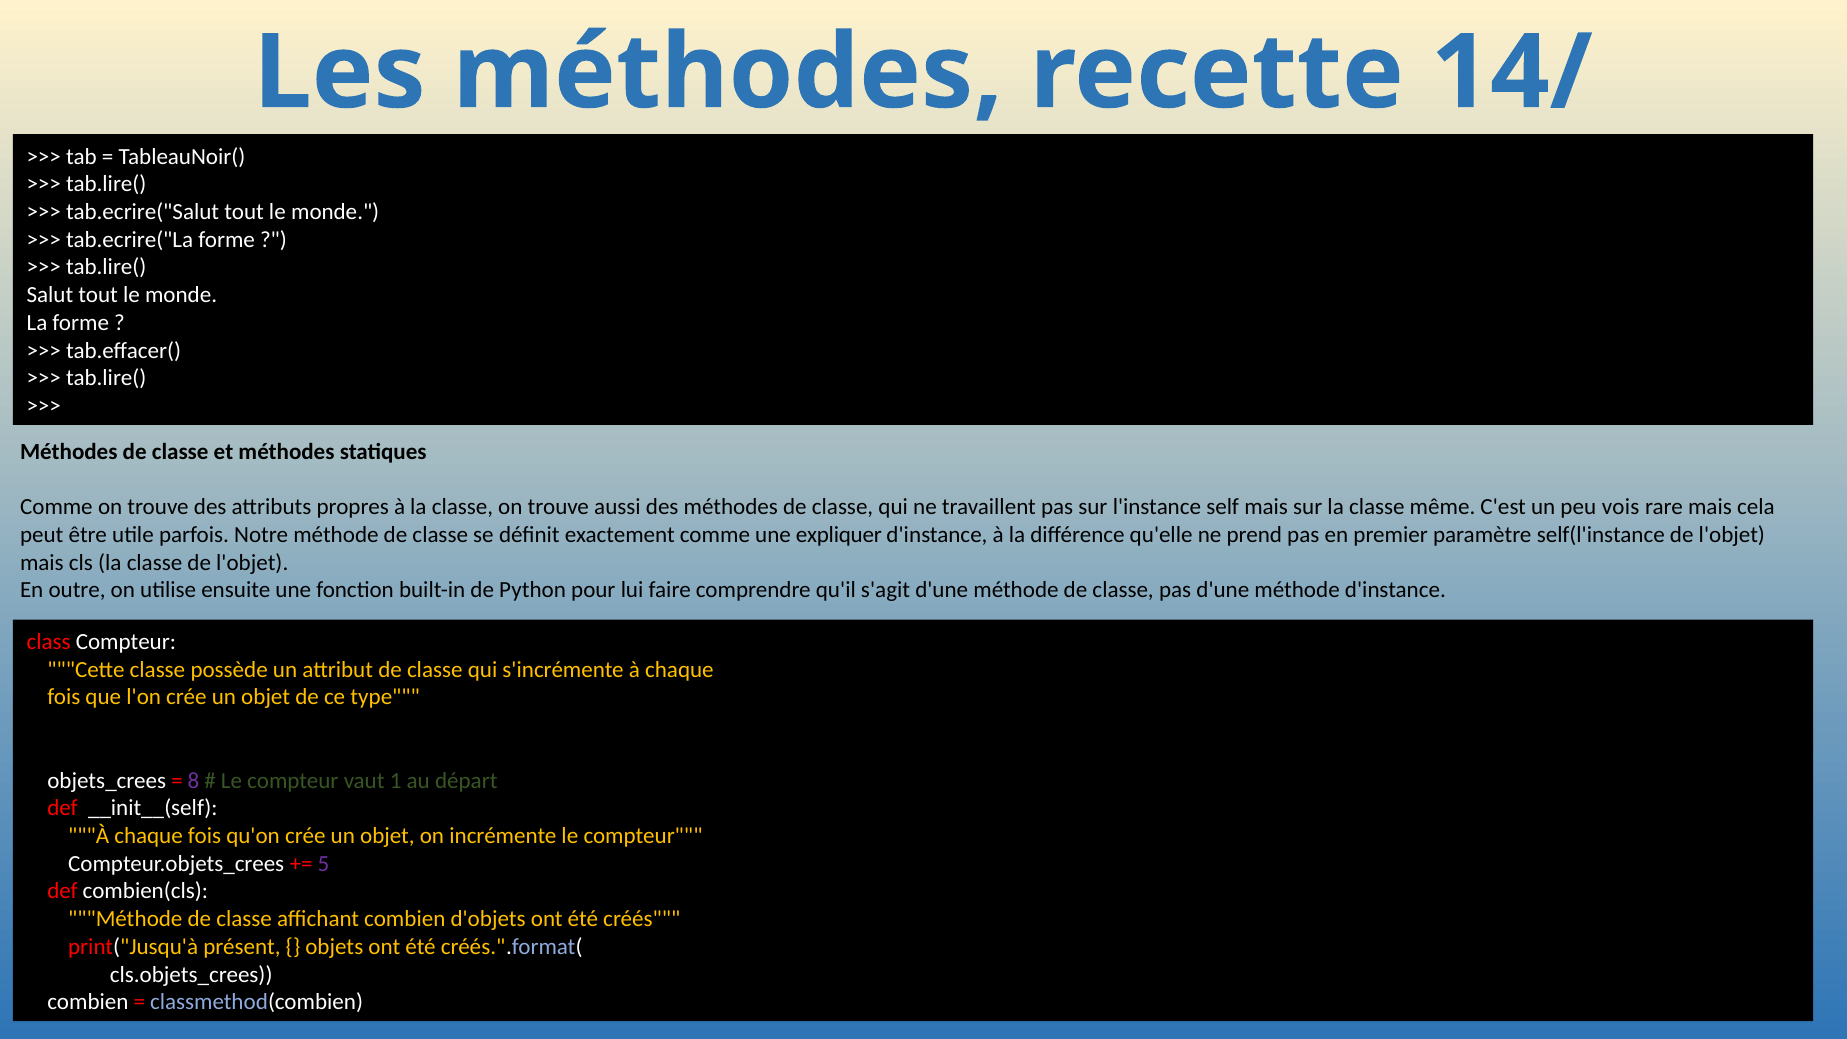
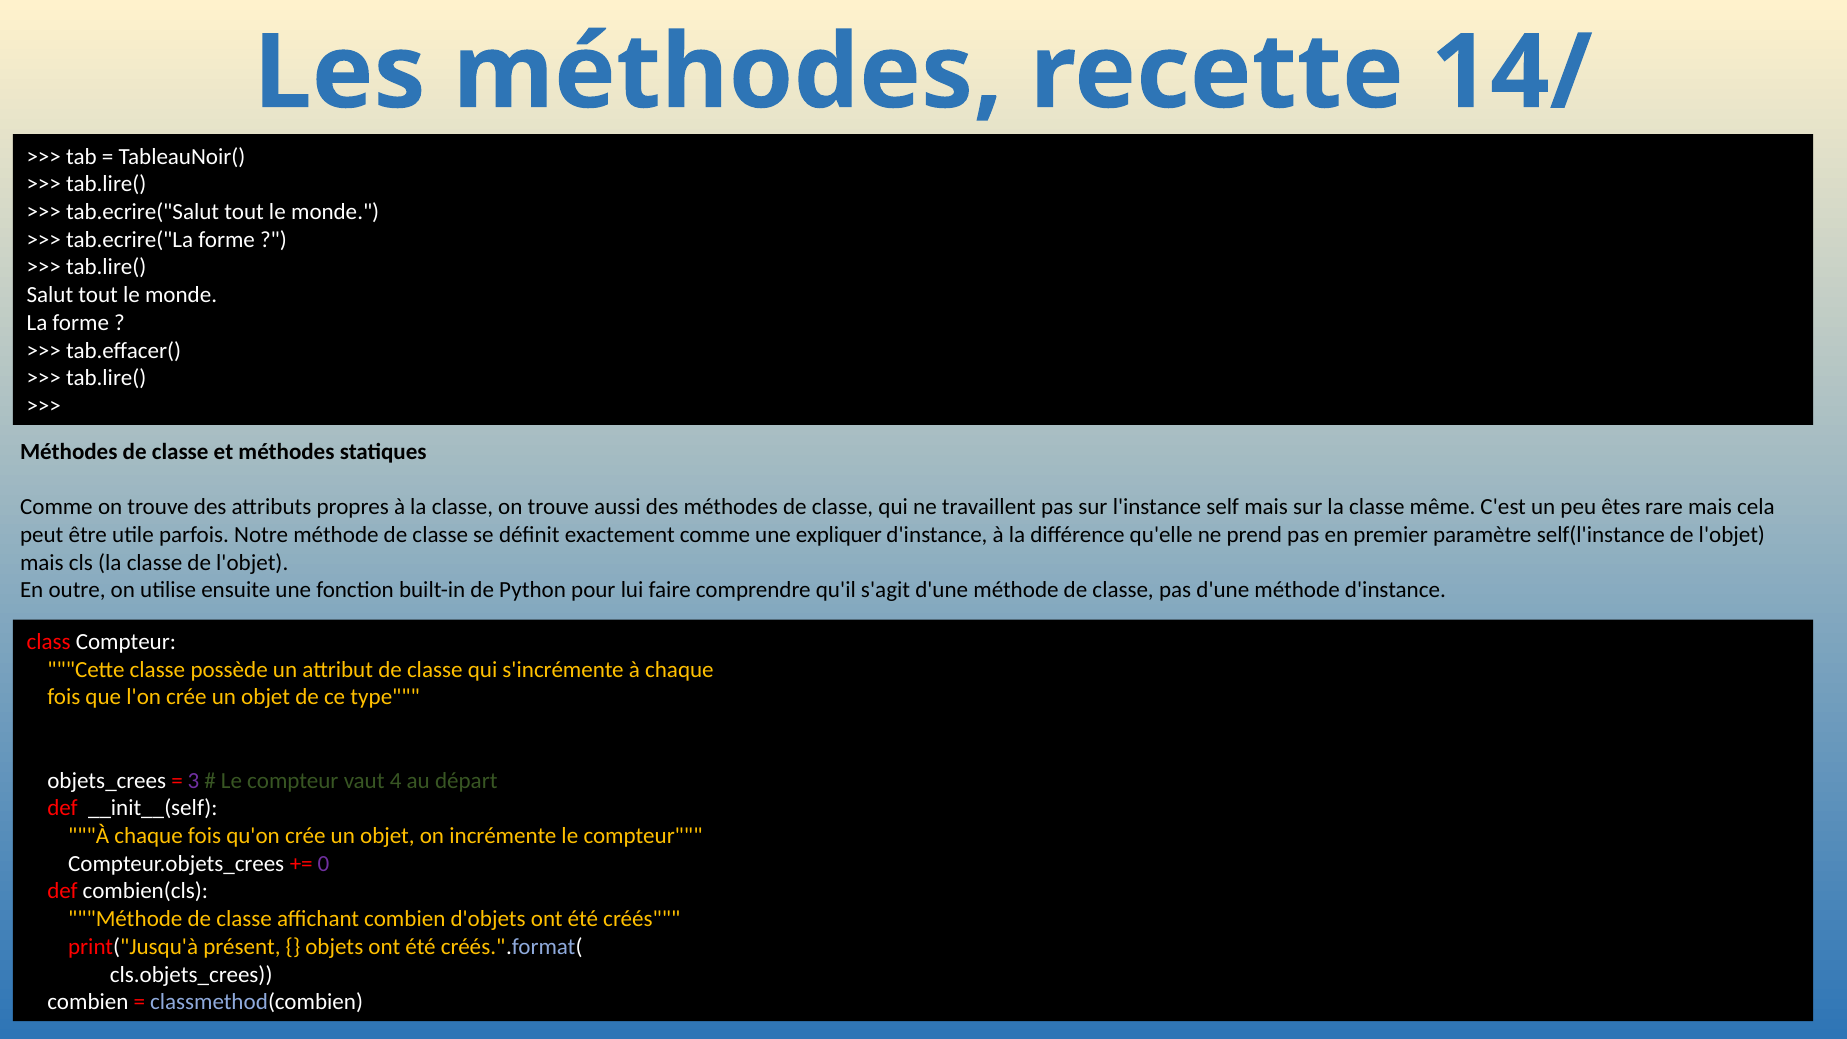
vois: vois -> êtes (1621, 507)
8: 8 -> 3 (194, 780)
1: 1 -> 4 (396, 780)
5: 5 -> 0 (324, 864)
